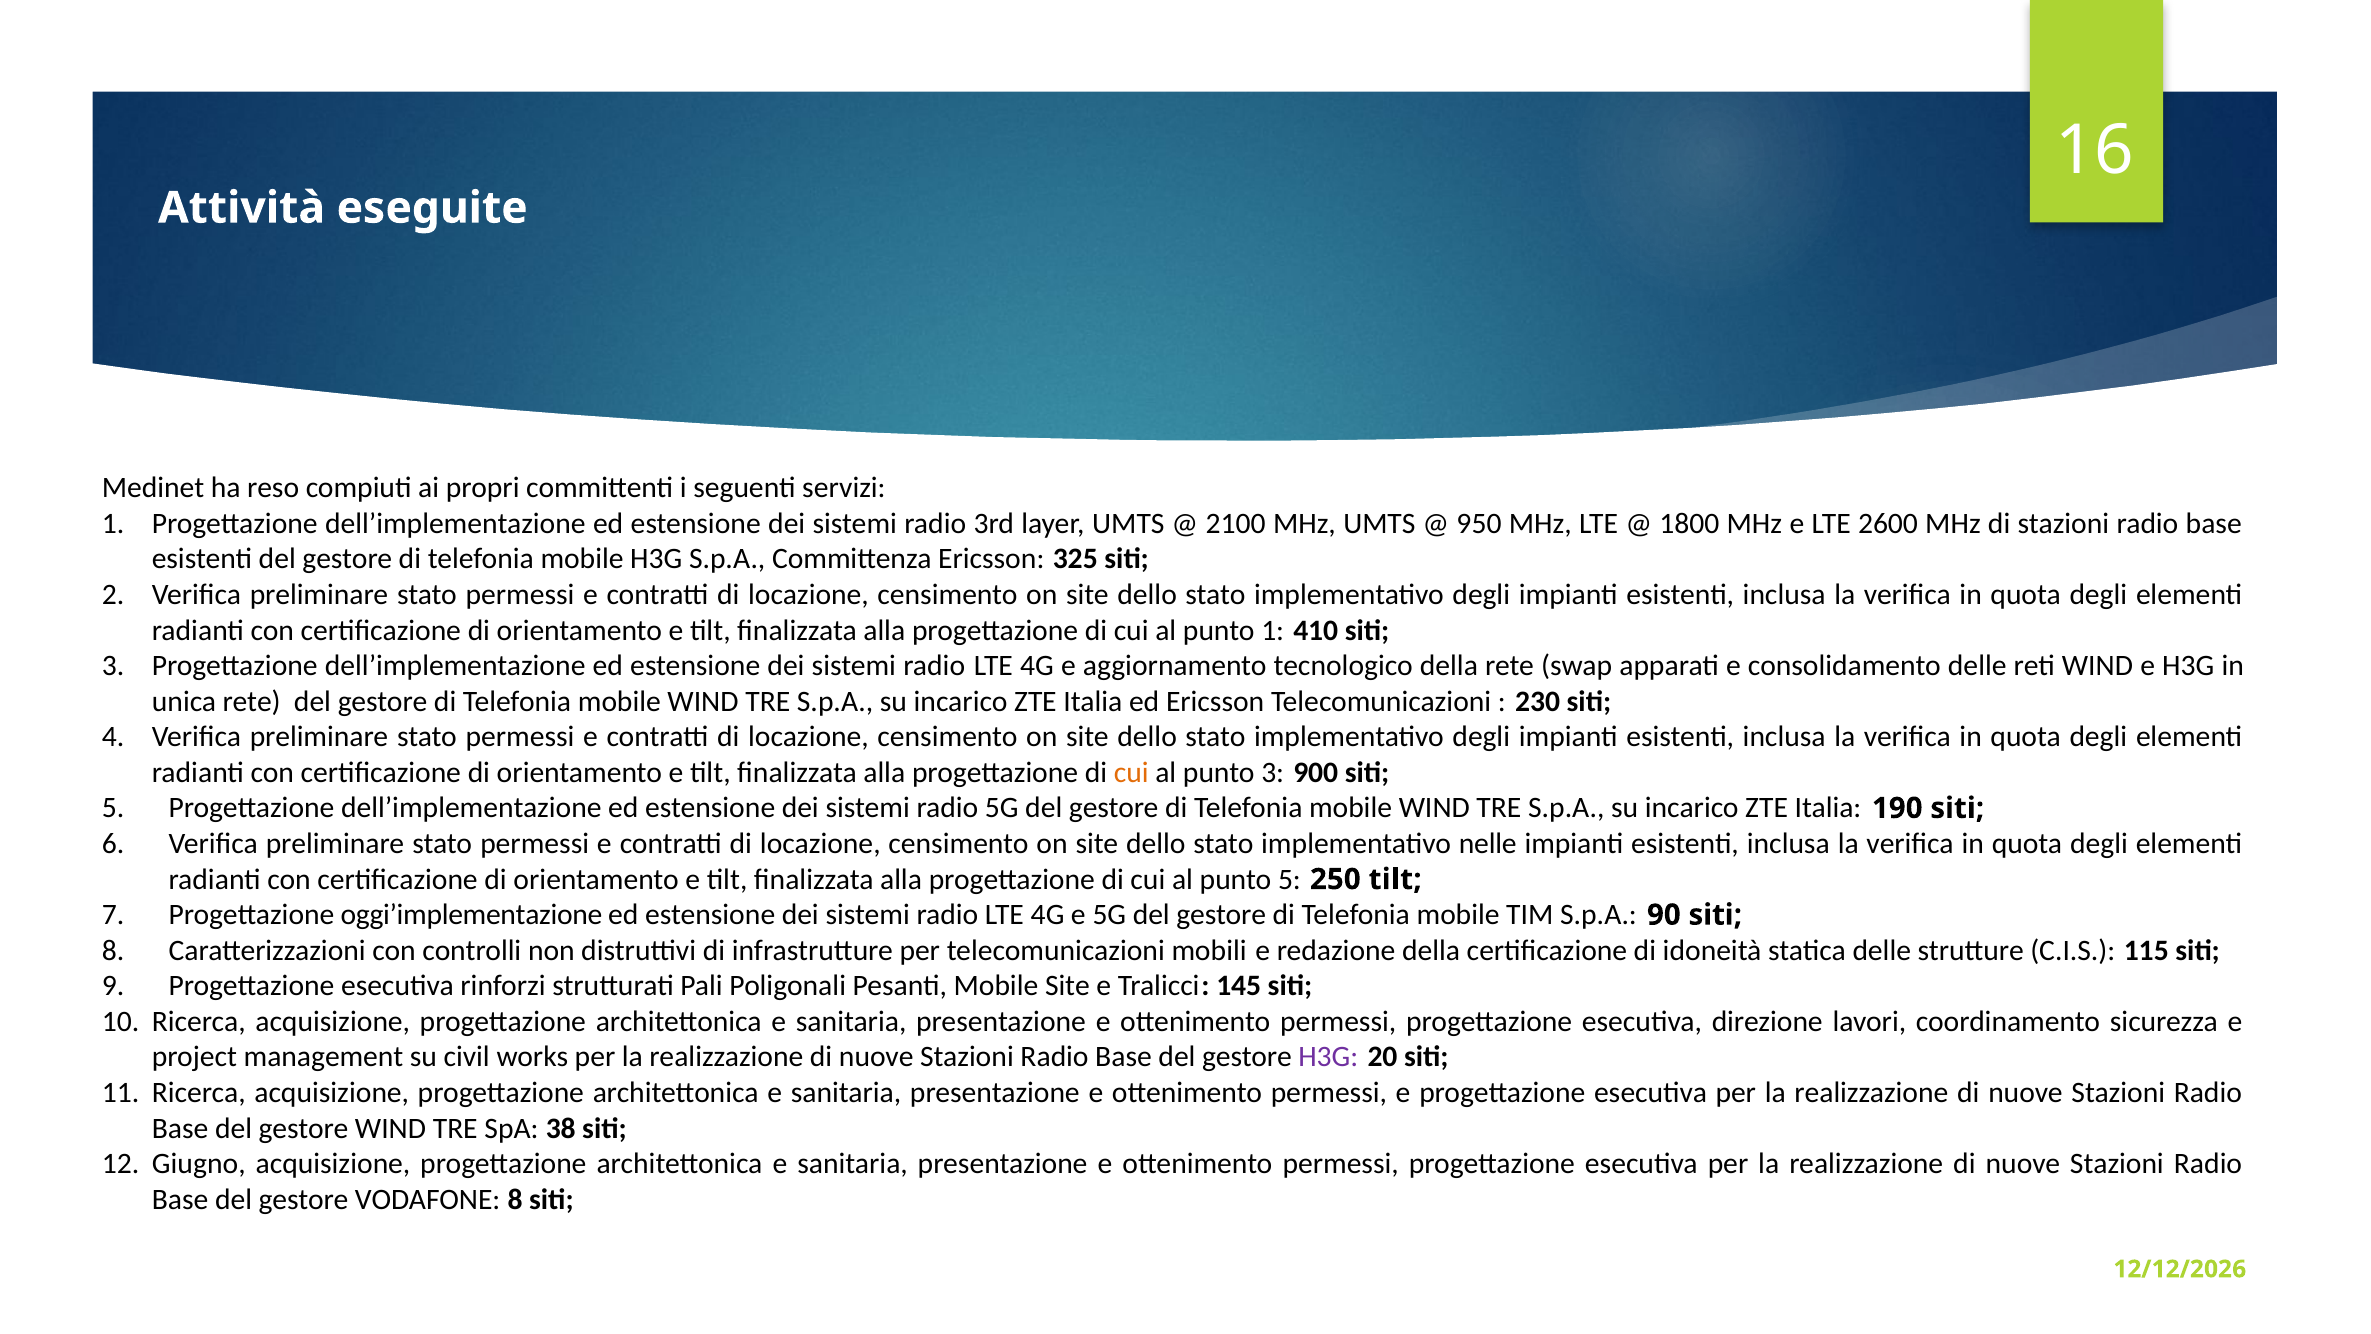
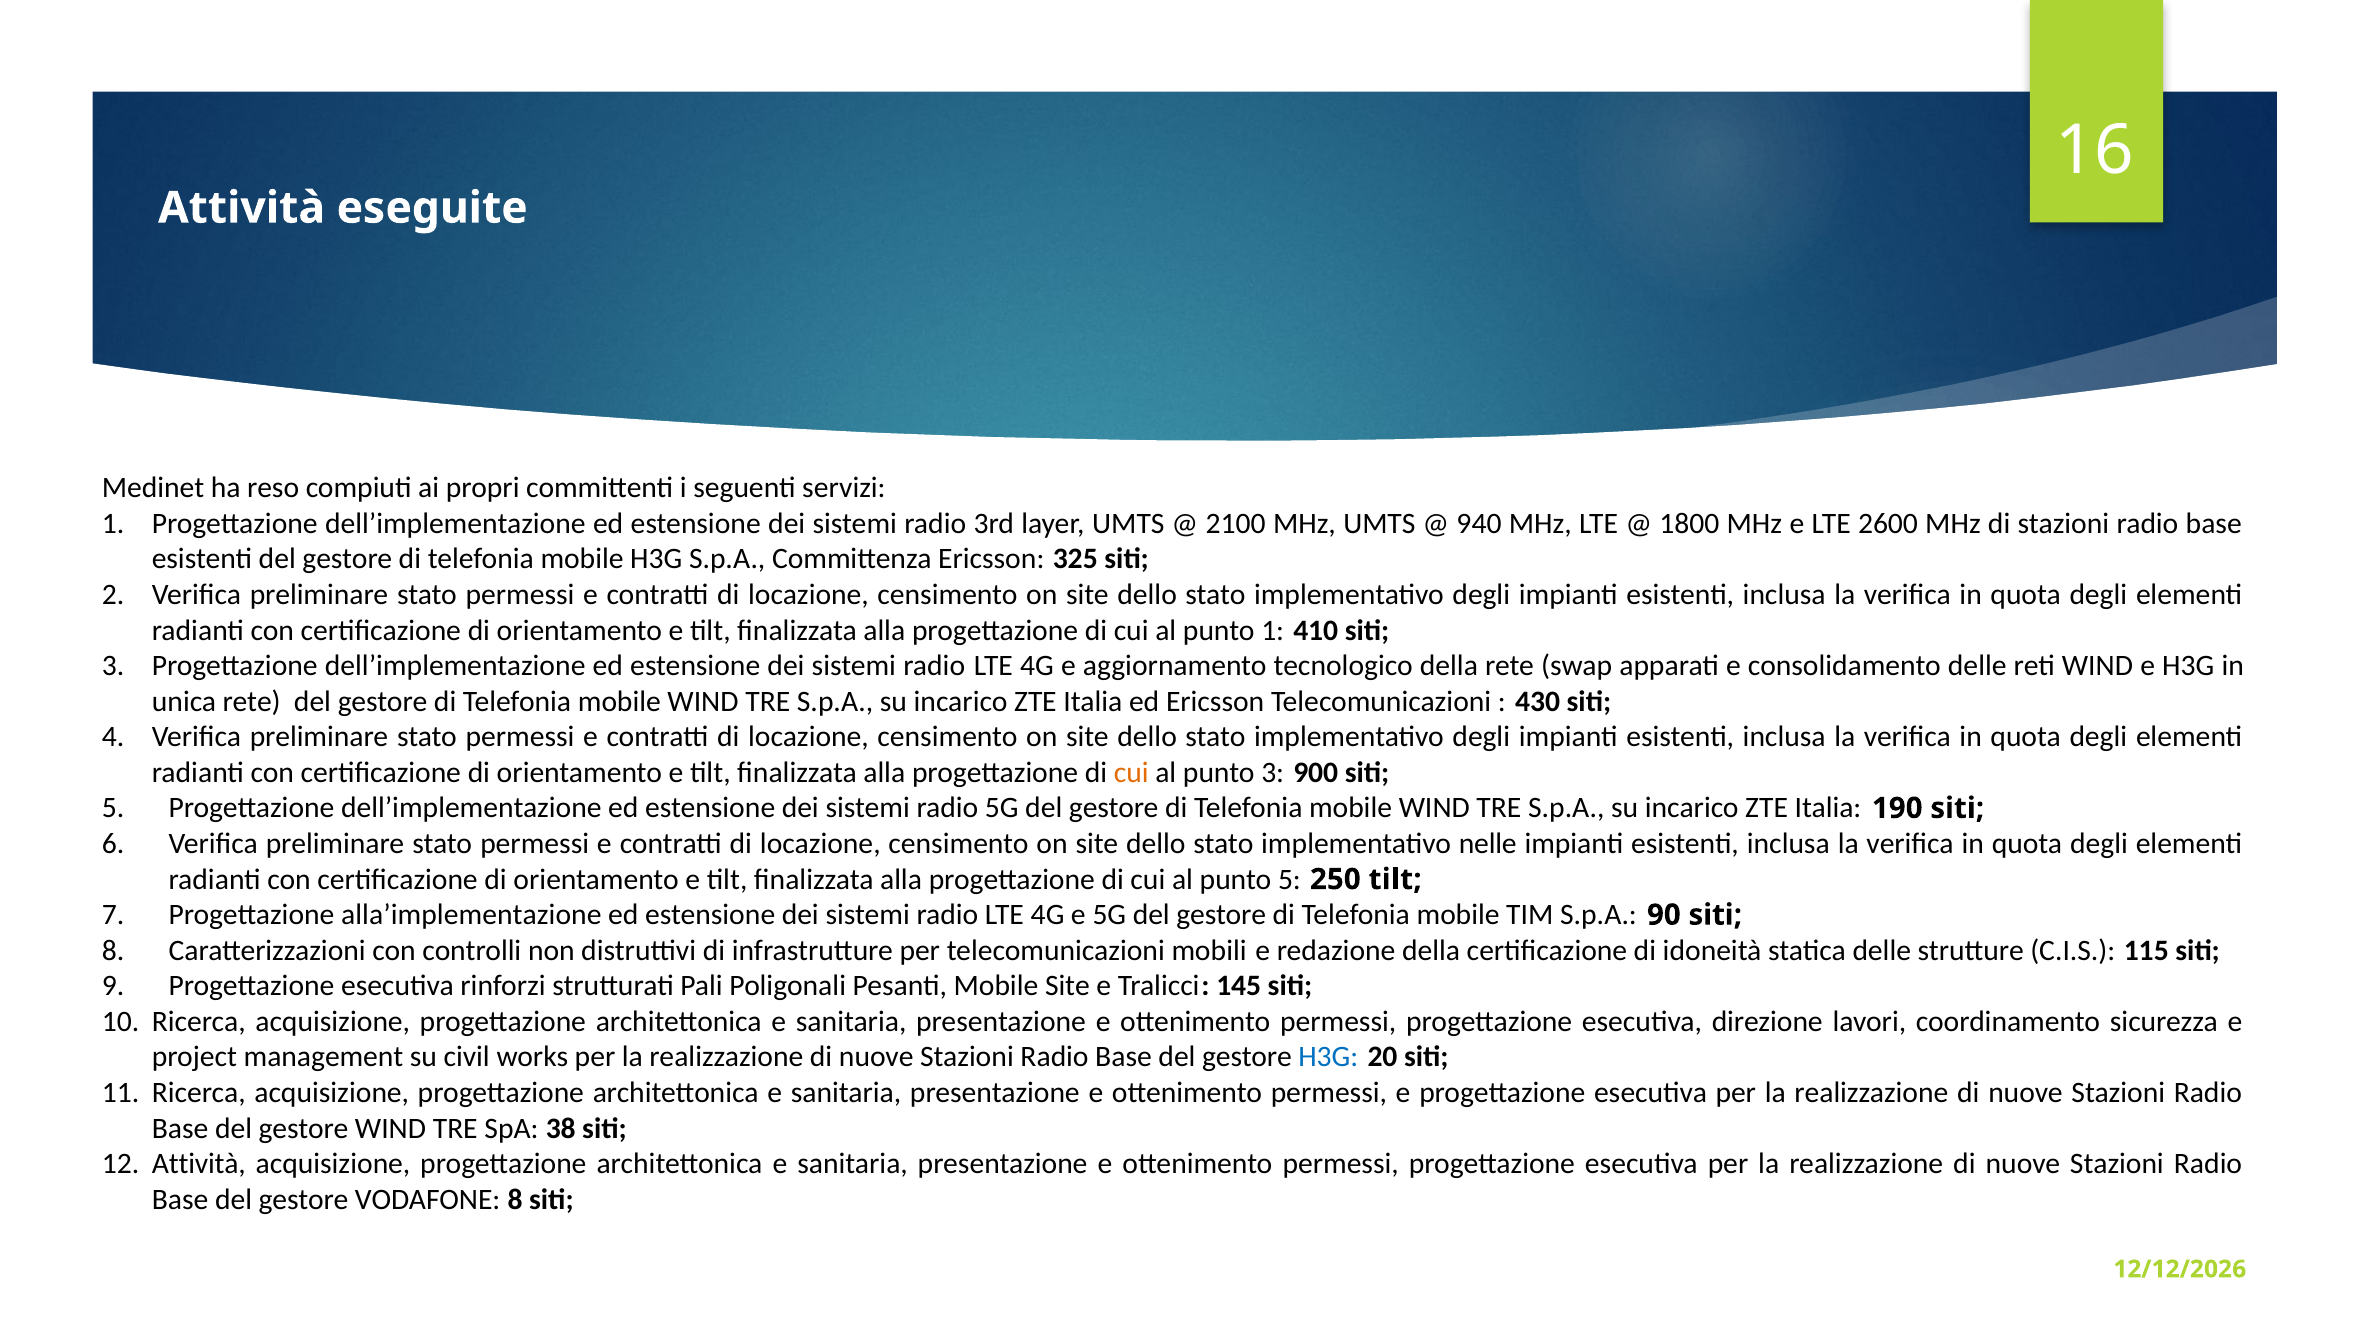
950: 950 -> 940 (1479, 523)
230: 230 -> 430 (1538, 701)
oggi’implementazione: oggi’implementazione -> alla’implementazione (471, 915)
H3G colour: purple -> blue (1328, 1057)
Giugno: Giugno -> Attività (199, 1164)
